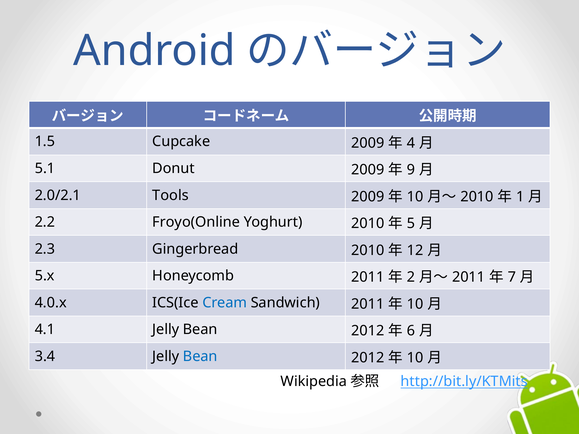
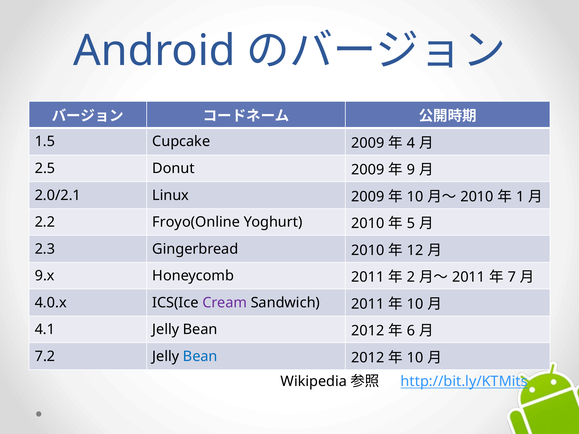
5.1: 5.1 -> 2.5 (45, 168)
Tools: Tools -> Linux (171, 195)
5.x: 5.x -> 9.x (45, 276)
Cream colour: blue -> purple (225, 303)
3.4: 3.4 -> 7.2 (45, 356)
